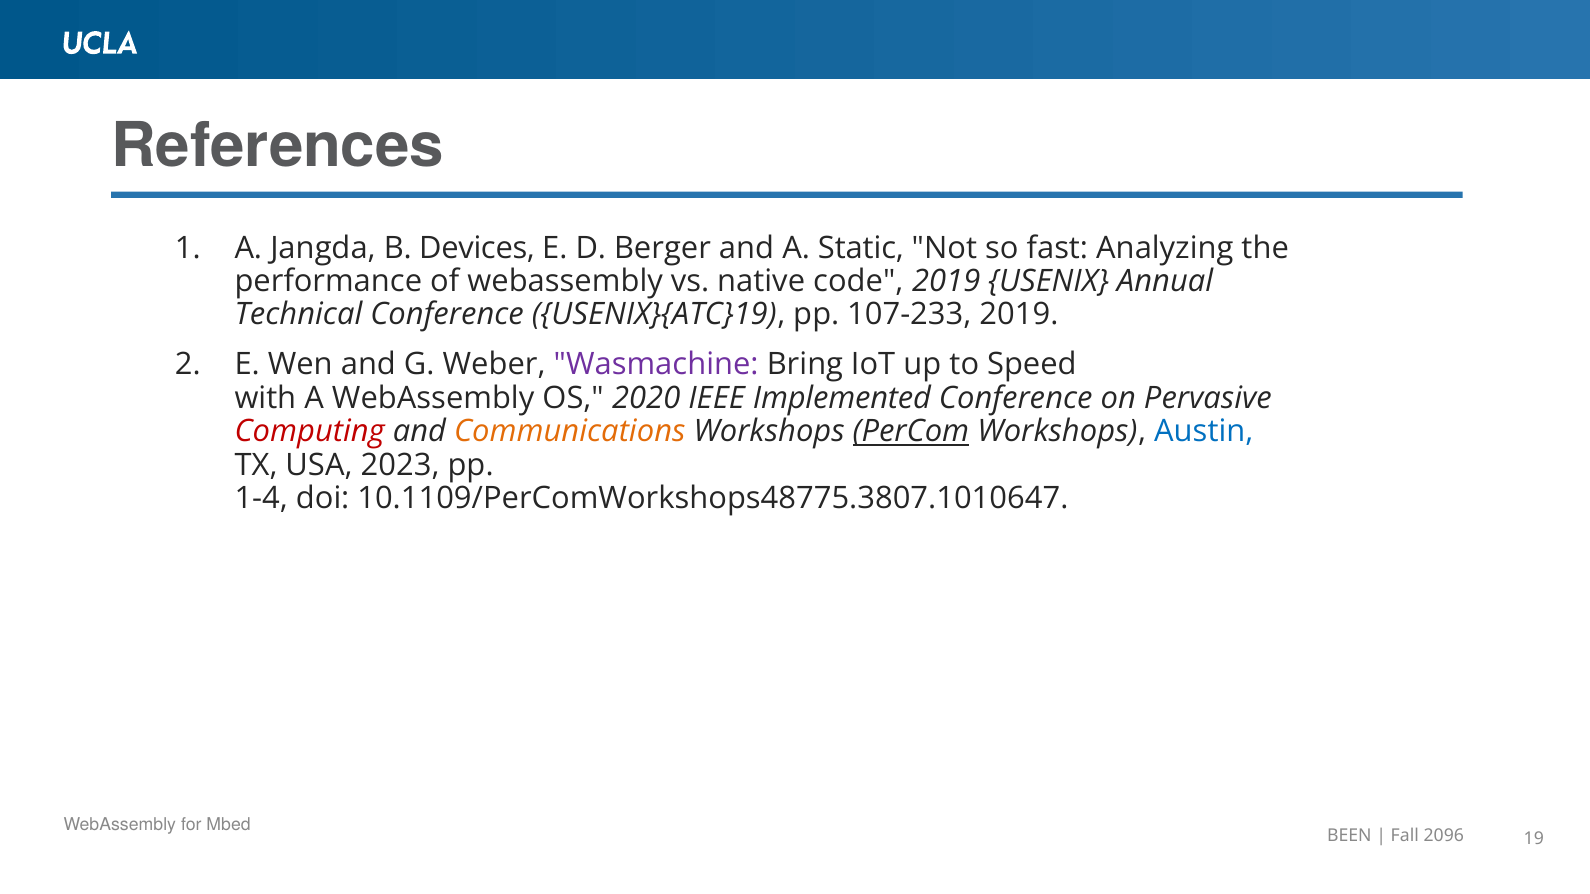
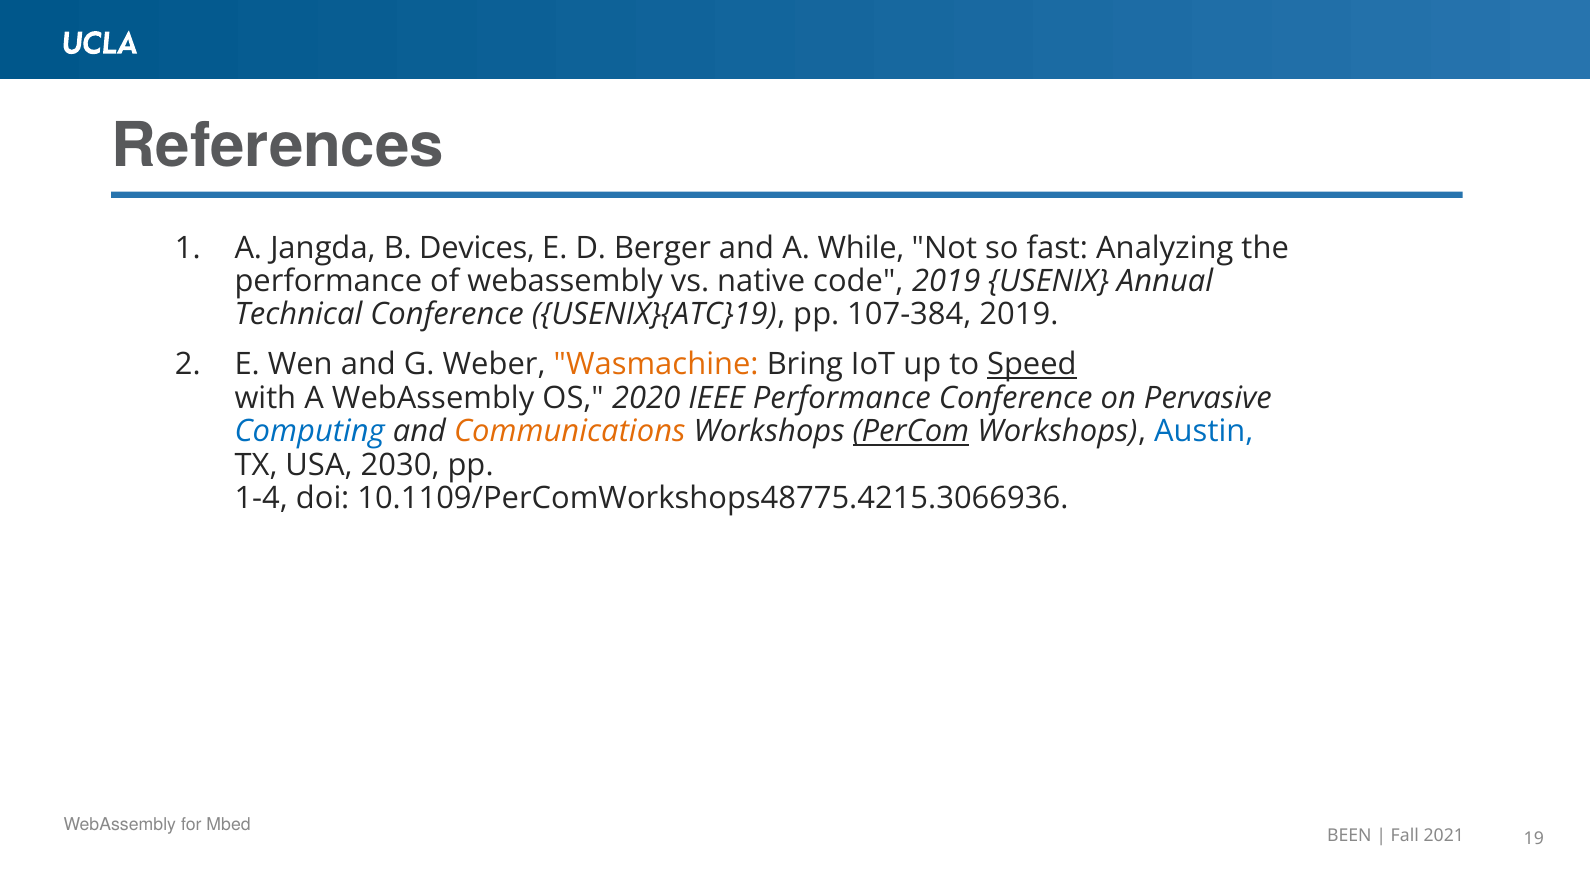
Static: Static -> While (861, 248)
107-233: 107-233 -> 107-384 (909, 315)
Wasmachine colour: purple -> orange (656, 365)
Speed underline: none -> present (1032, 365)
IEEE Implemented: Implemented -> Performance (842, 398)
Computing colour: red -> blue (310, 432)
2023: 2023 -> 2030 (400, 465)
10.1109/PerComWorkshops48775.3807.1010647: 10.1109/PerComWorkshops48775.3807.1010647 -> 10.1109/PerComWorkshops48775.4215.3066936 (713, 499)
2096: 2096 -> 2021 (1444, 836)
